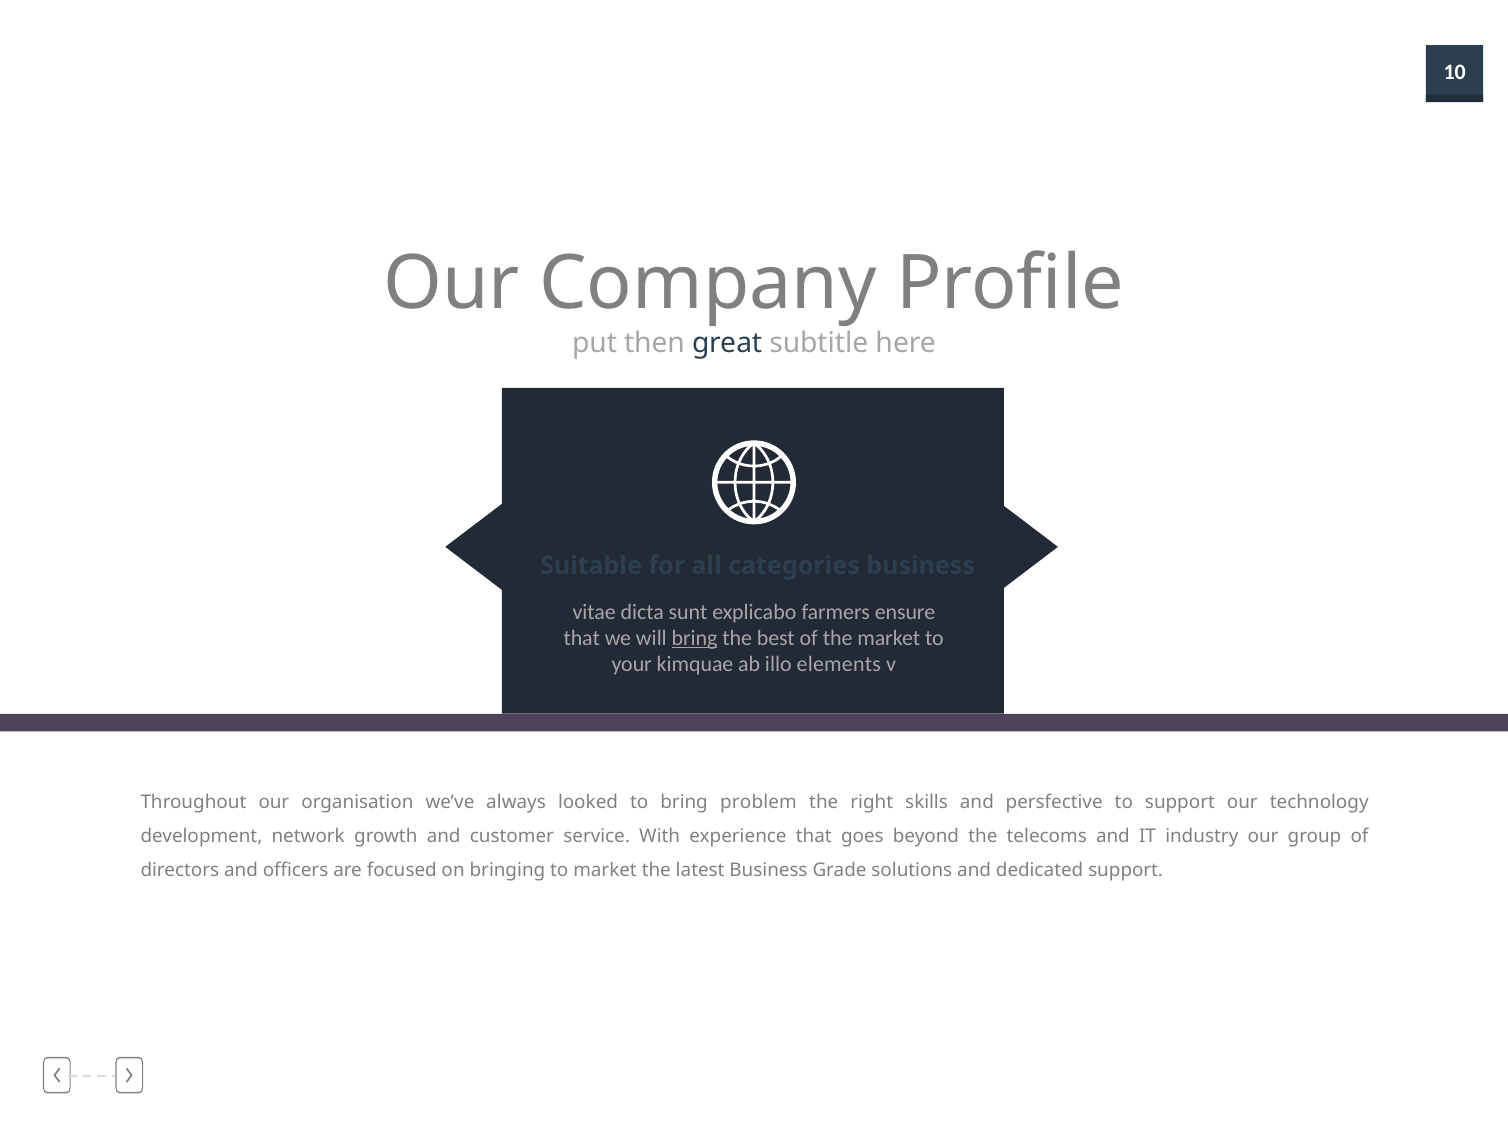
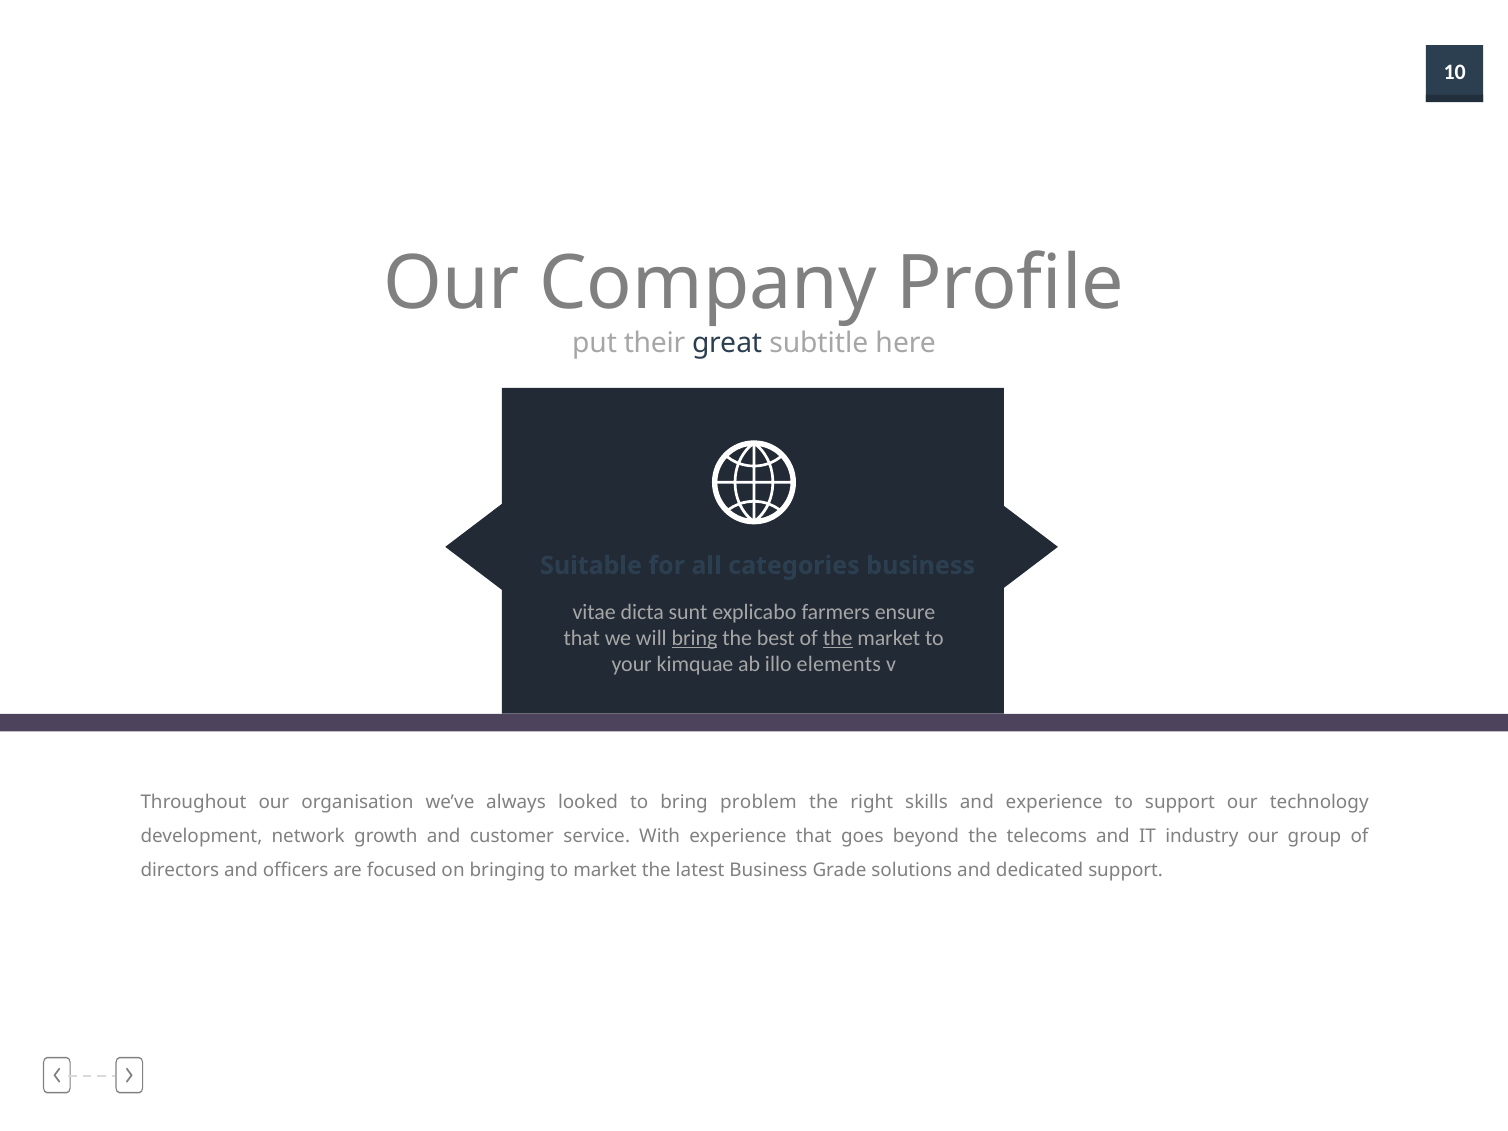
then: then -> their (655, 343)
the underline: none -> present (838, 638)
and persfective: persfective -> experience (1054, 802)
